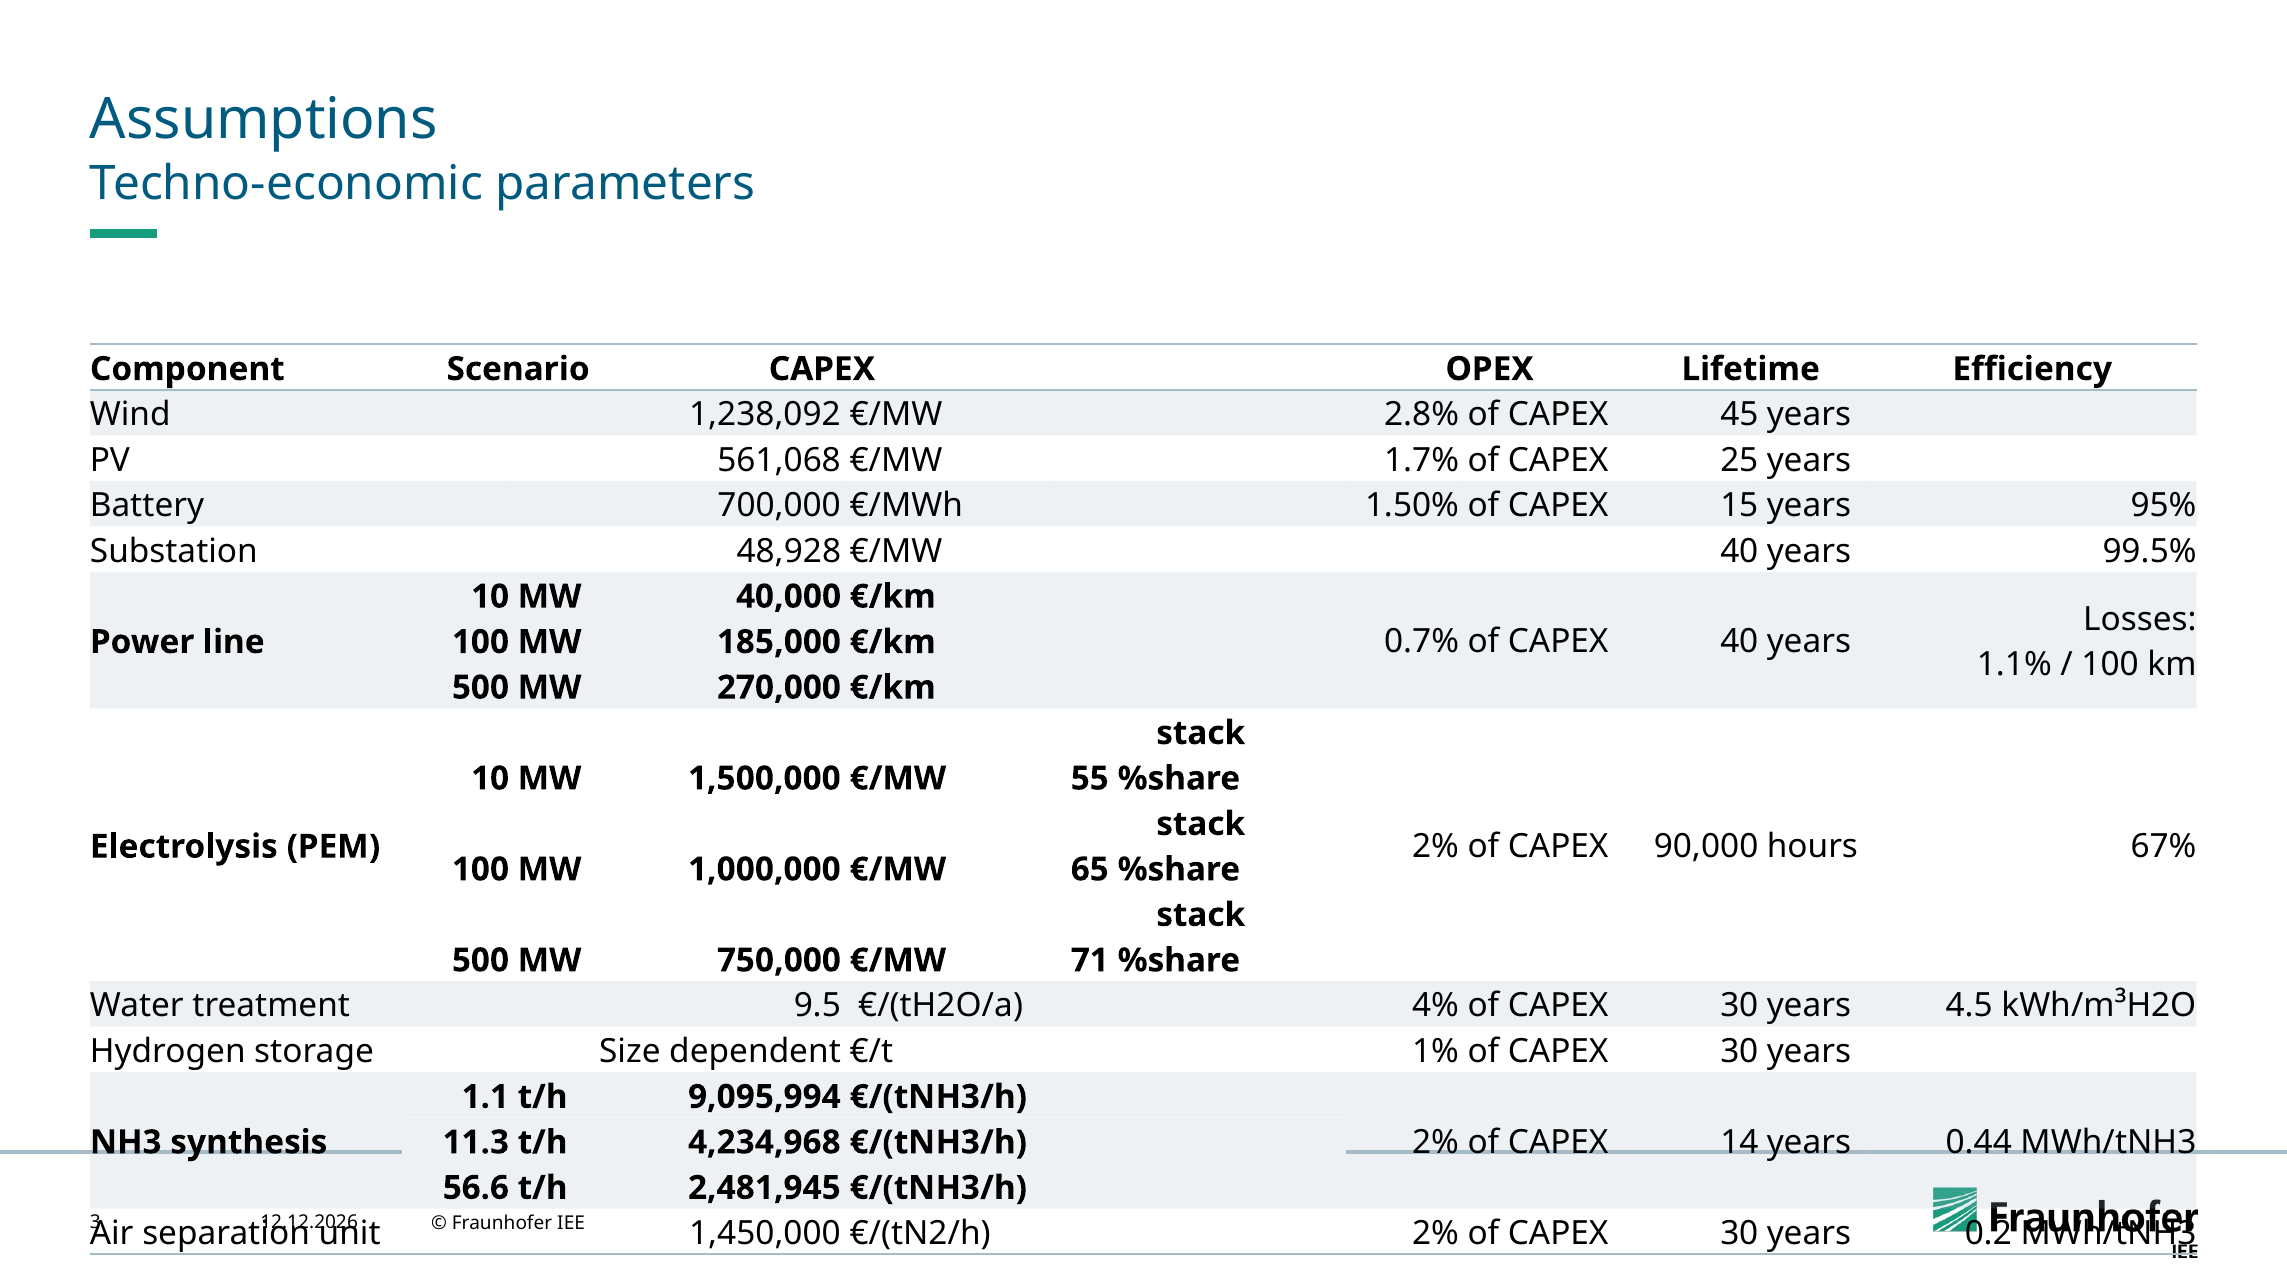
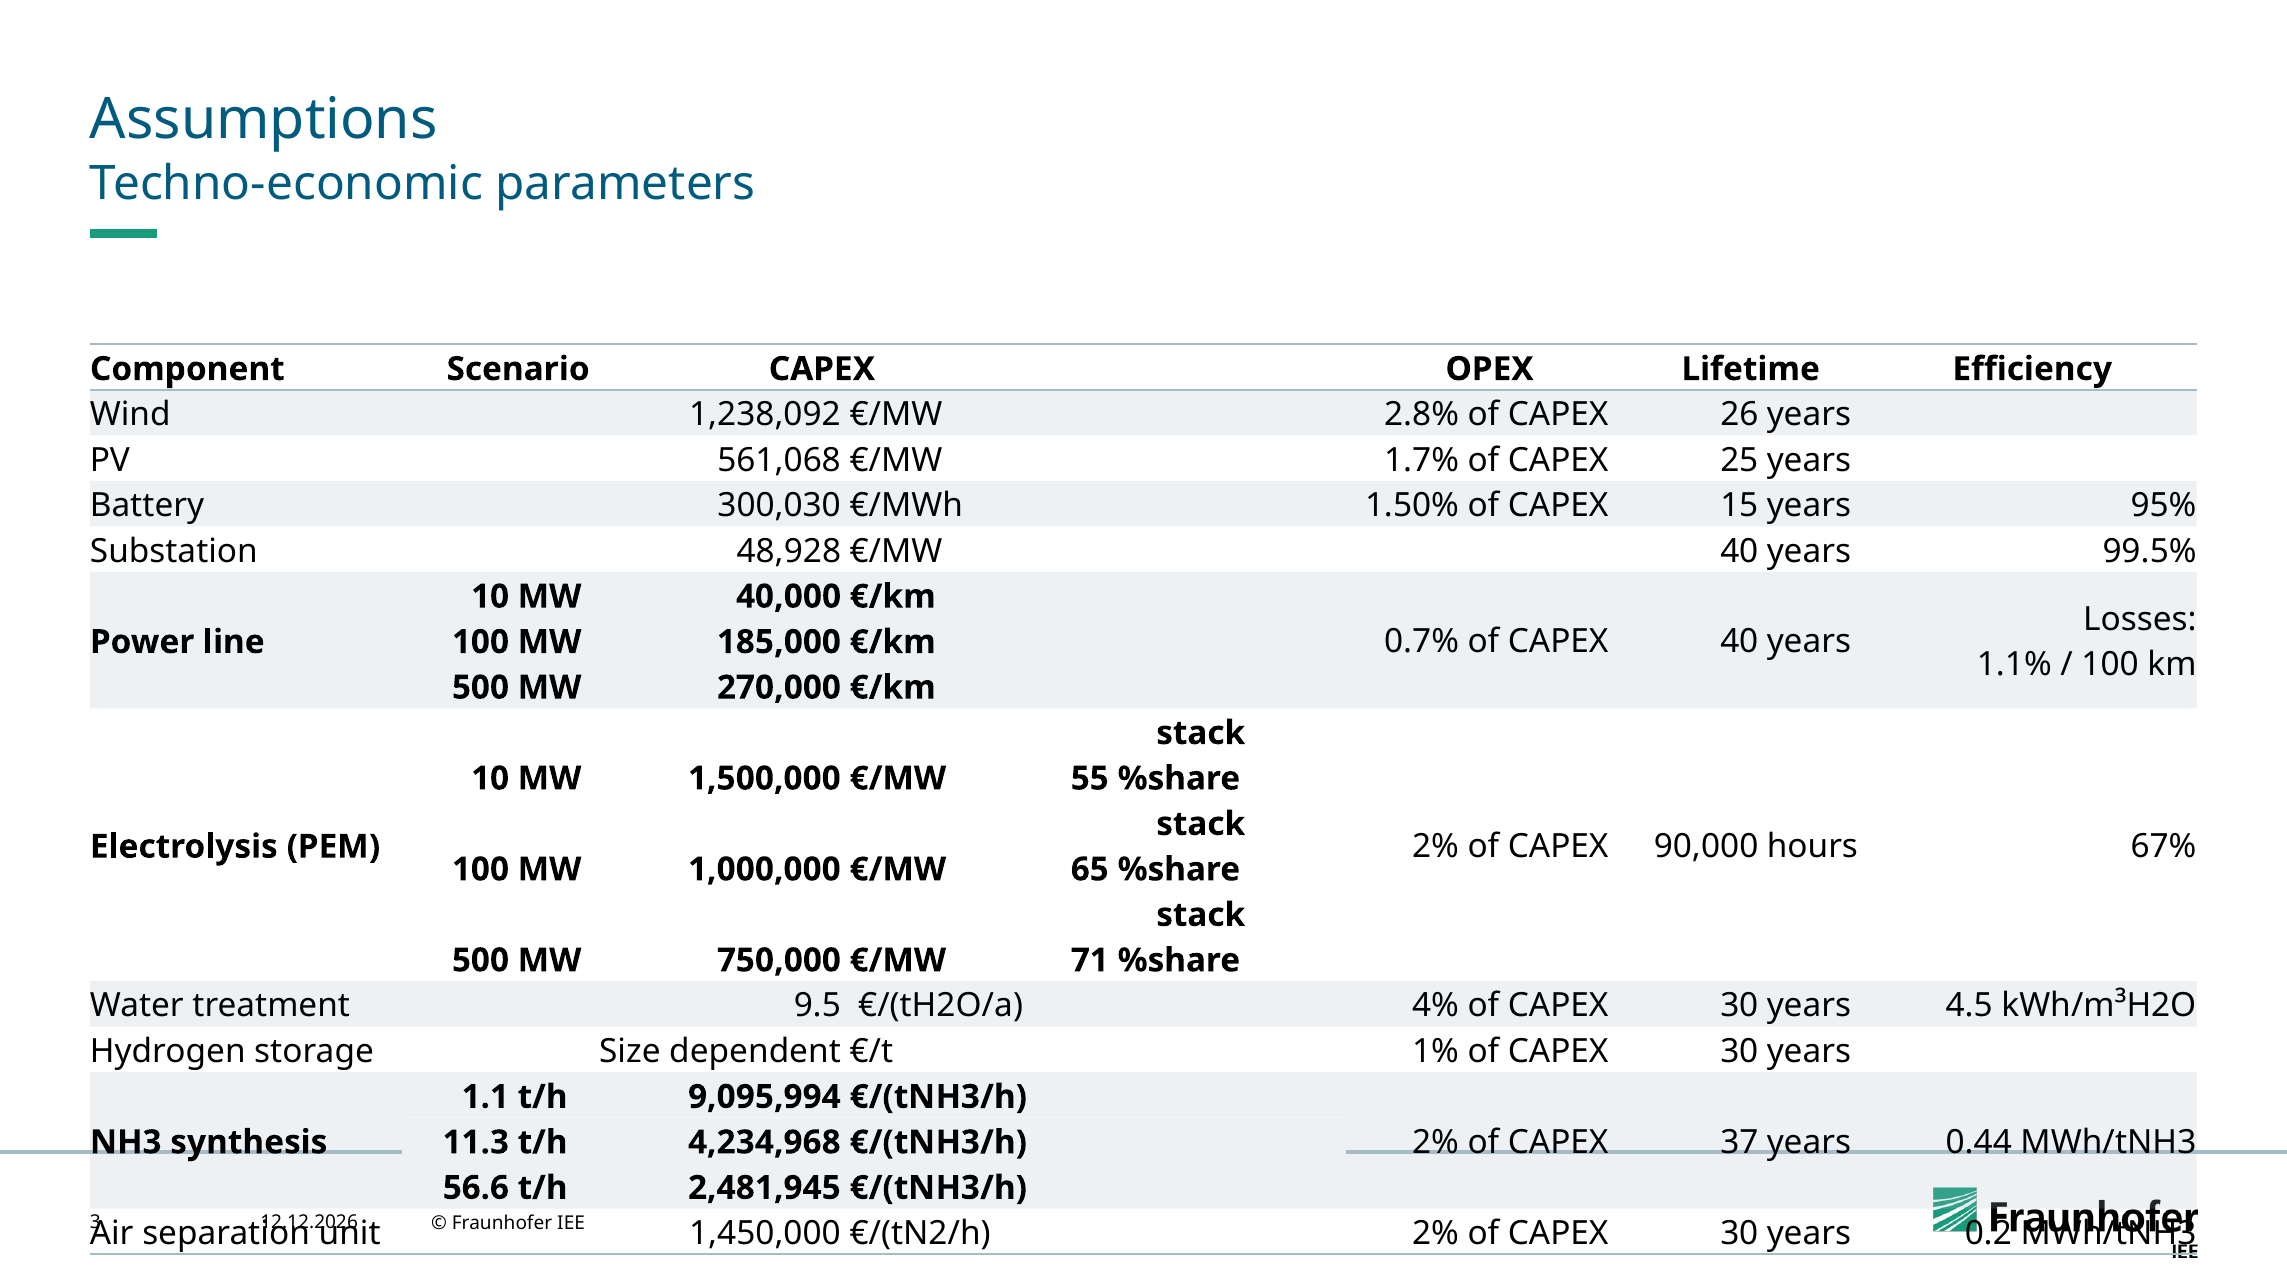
45: 45 -> 26 (1739, 415)
700,000: 700,000 -> 300,030 (779, 506)
14: 14 -> 37 (1739, 1143)
